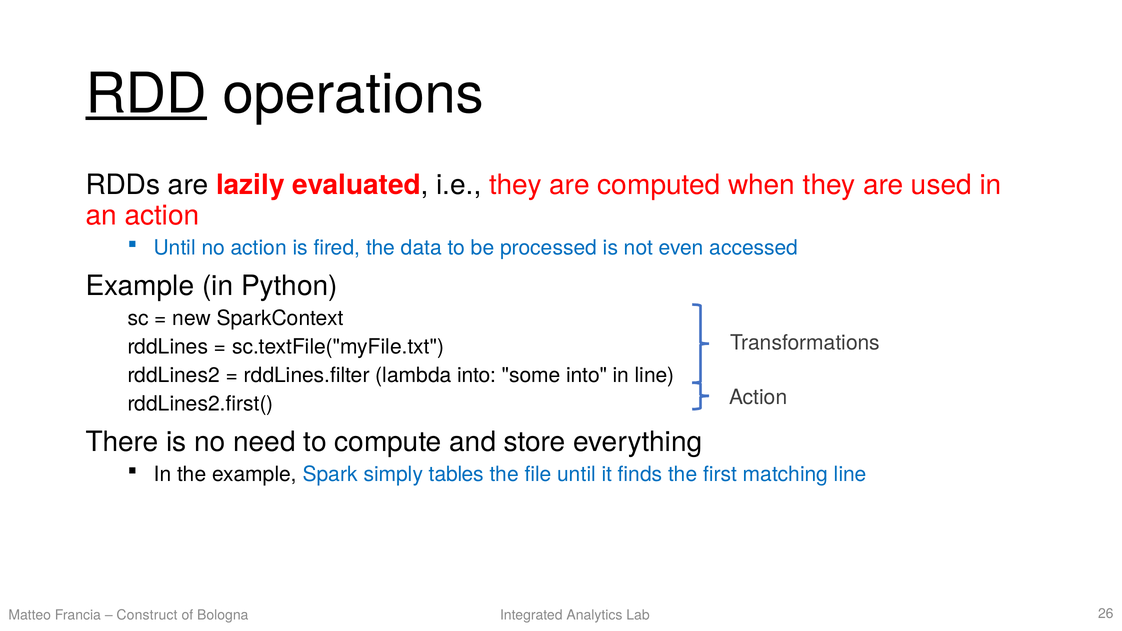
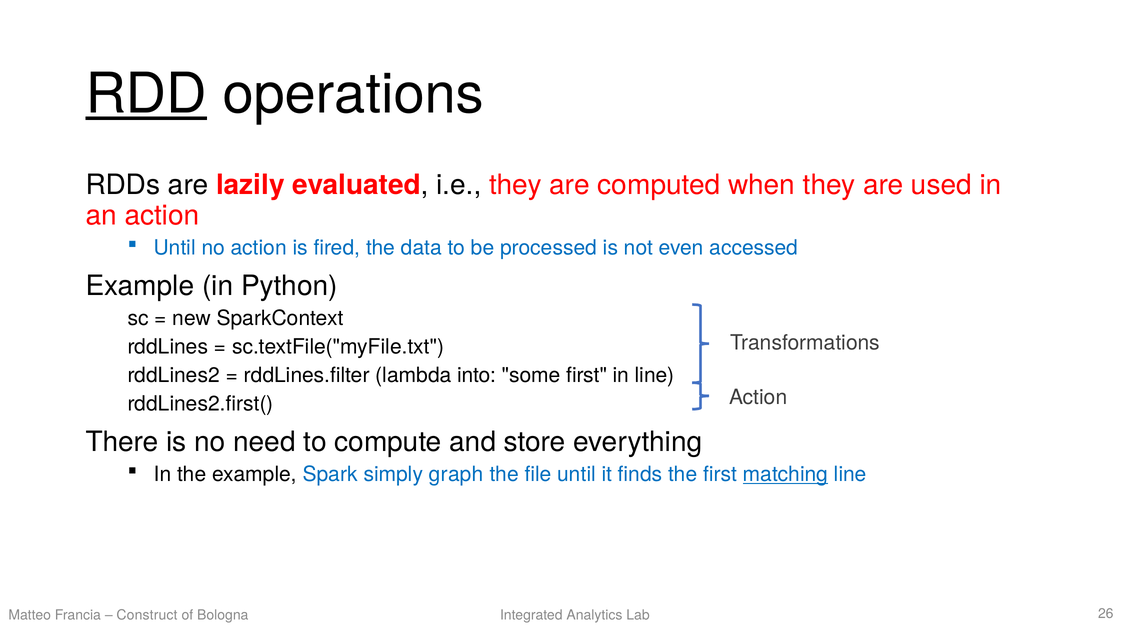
some into: into -> first (587, 376)
tables: tables -> graph (456, 475)
matching underline: none -> present (786, 475)
